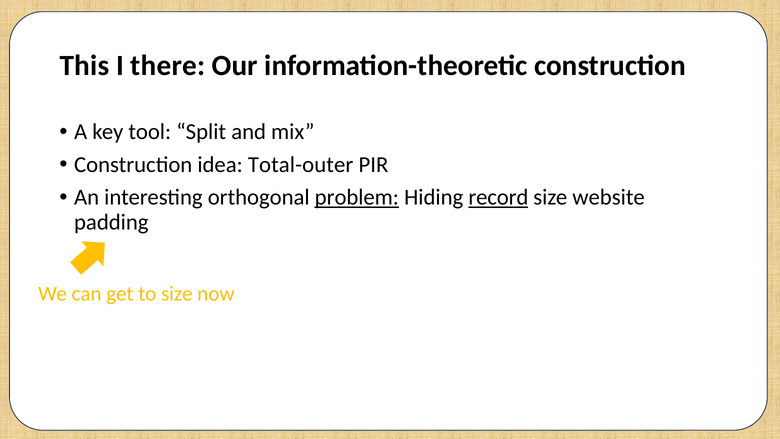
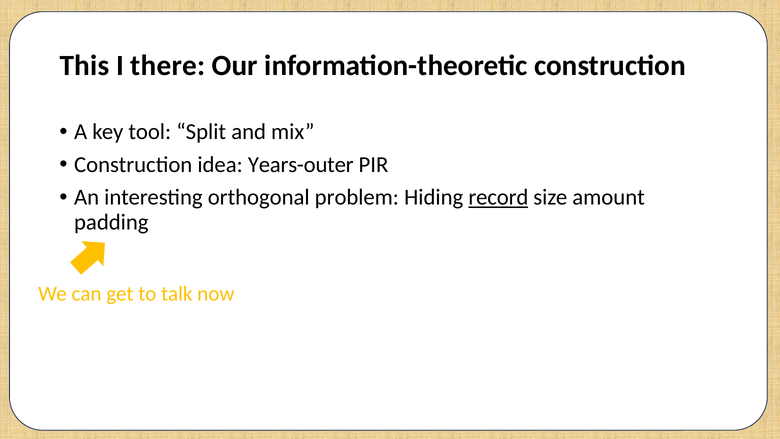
Total-outer: Total-outer -> Years-outer (301, 165)
problem underline: present -> none (357, 197)
website: website -> amount (609, 197)
to size: size -> talk (177, 294)
